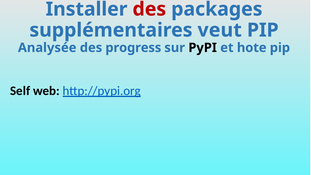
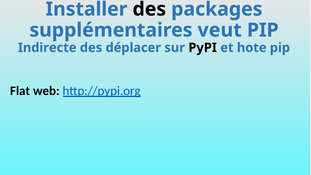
des colour: red -> black (149, 9)
Analysée: Analysée -> Indirecte (47, 48)
progress: progress -> déplacer (133, 48)
Self: Self -> Flat (20, 91)
